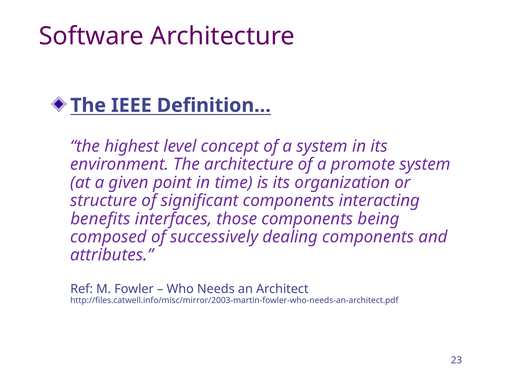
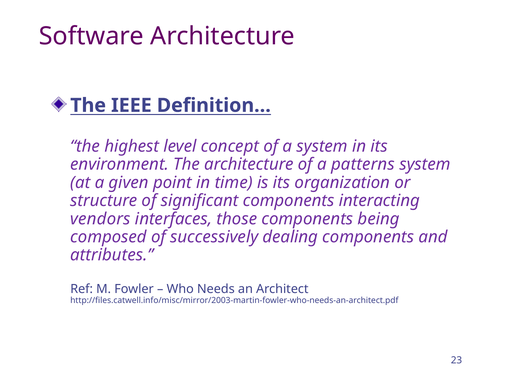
promote: promote -> patterns (363, 165)
benefits: benefits -> vendors (100, 219)
